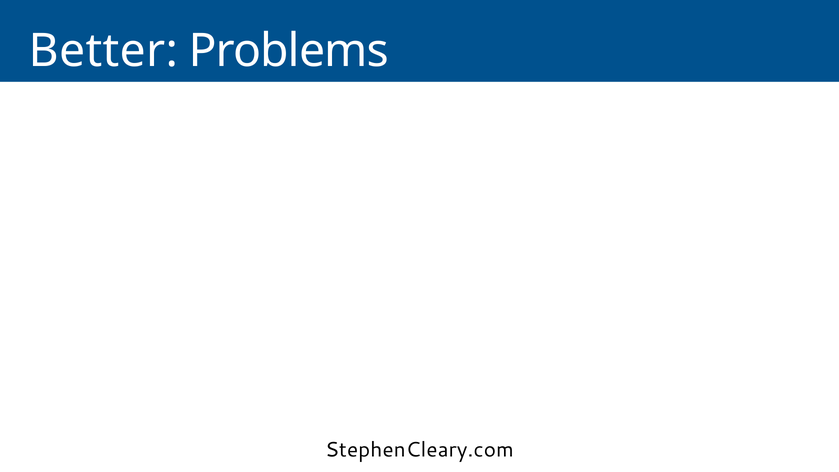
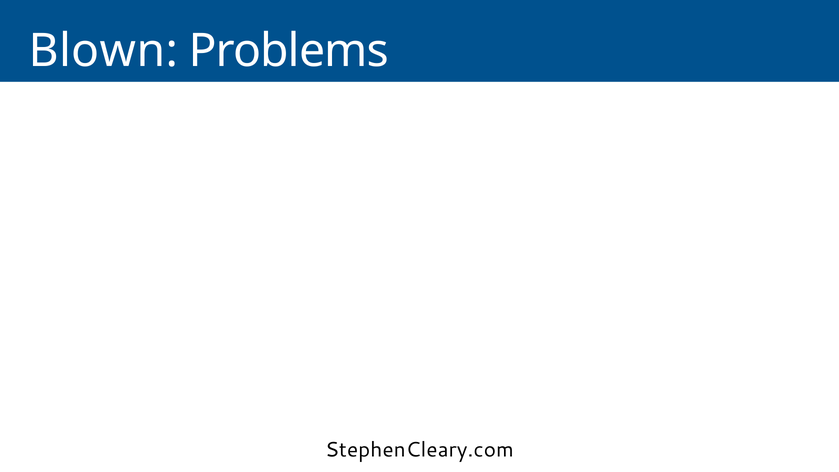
Better: Better -> Blown (103, 51)
